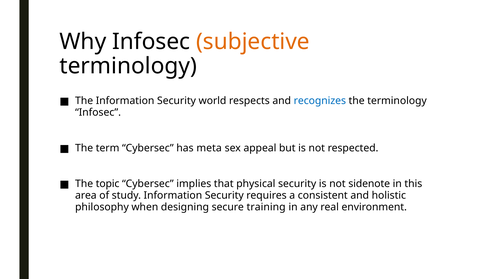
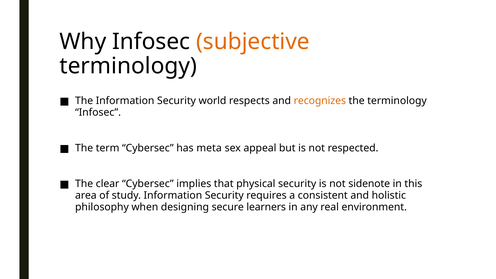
recognizes colour: blue -> orange (320, 101)
topic: topic -> clear (108, 184)
training: training -> learners (266, 207)
